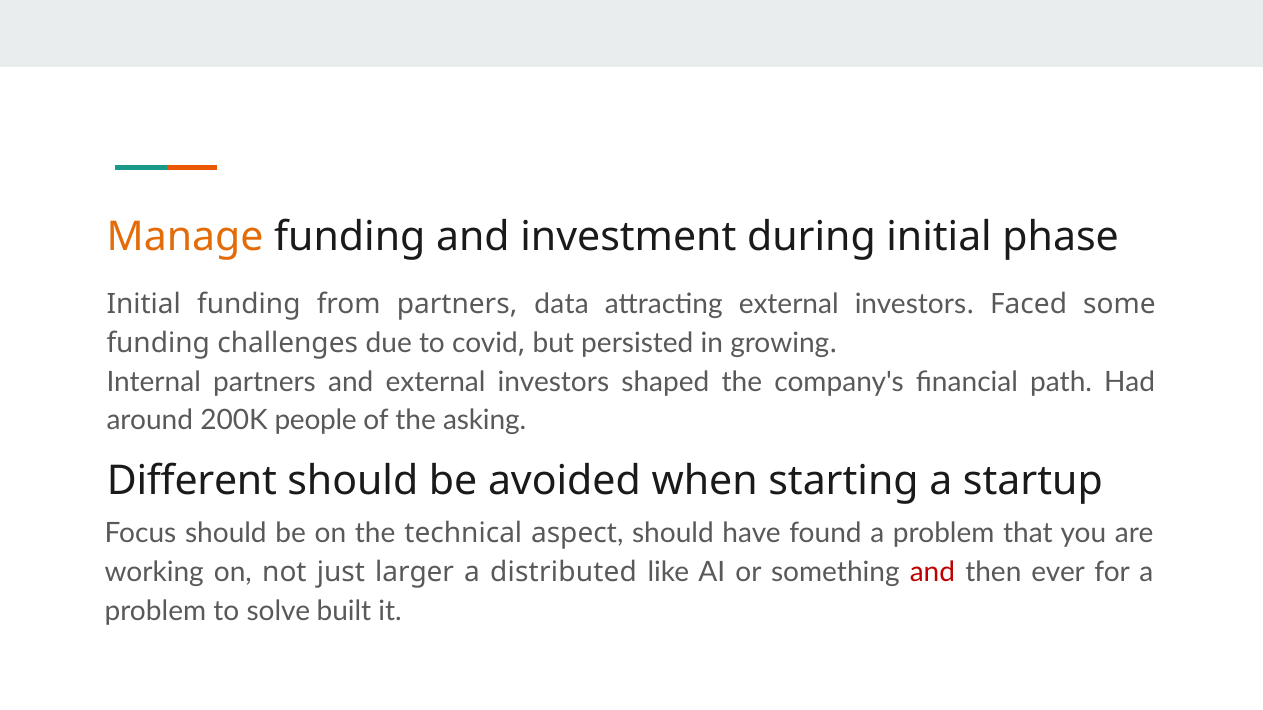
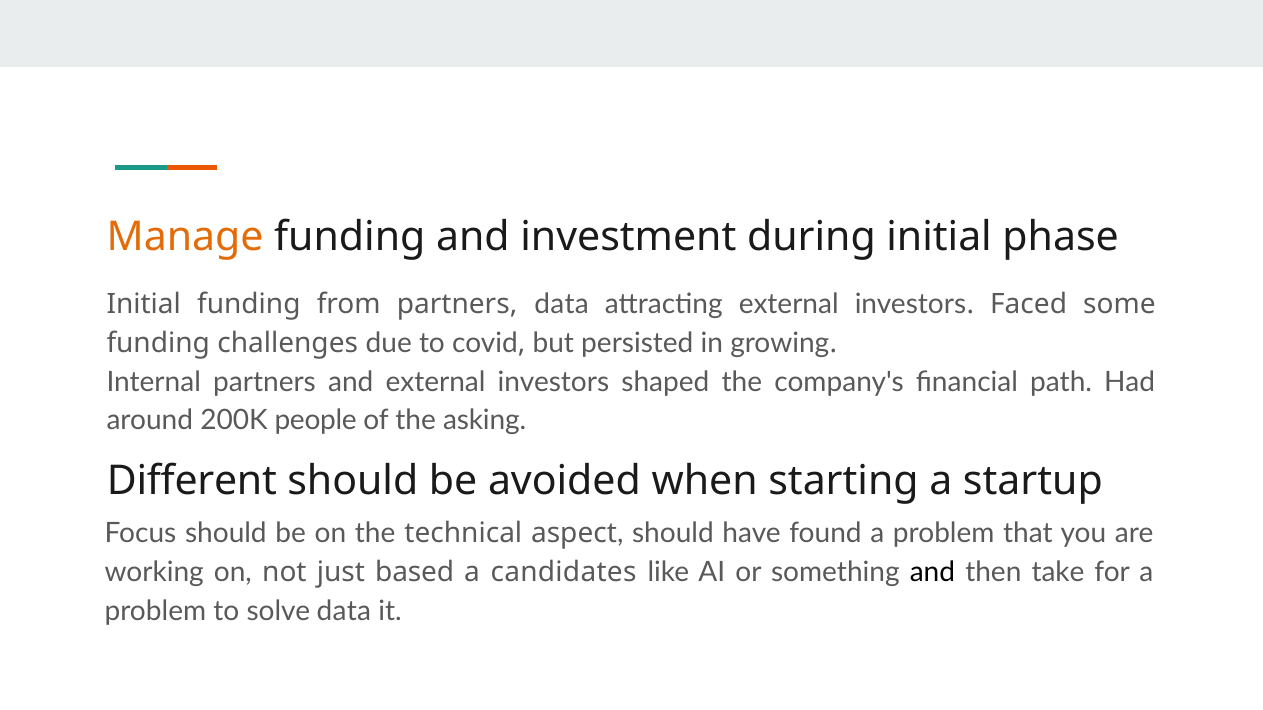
larger: larger -> based (415, 573)
distributed: distributed -> candidates (564, 573)
and colour: red -> black (932, 573)
ever: ever -> take (1058, 573)
solve built: built -> data (344, 612)
